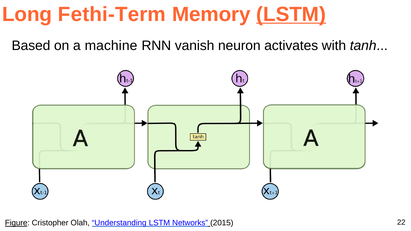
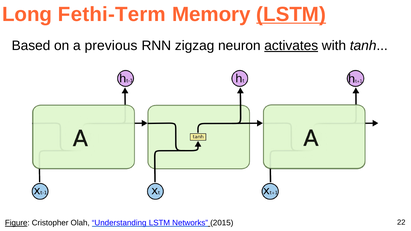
machine: machine -> previous (111, 46)
vanish: vanish -> zigzag (195, 46)
activates underline: none -> present (291, 46)
